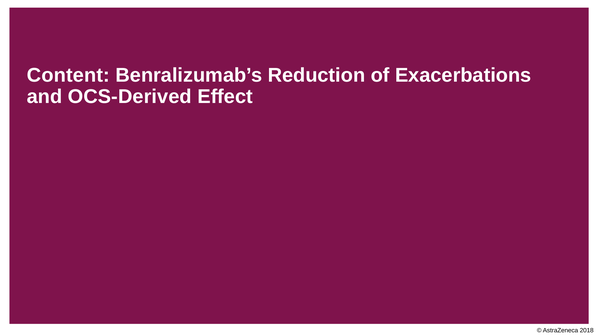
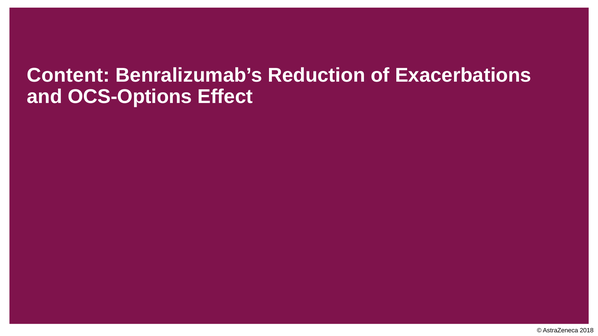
OCS-Derived: OCS-Derived -> OCS-Options (130, 97)
